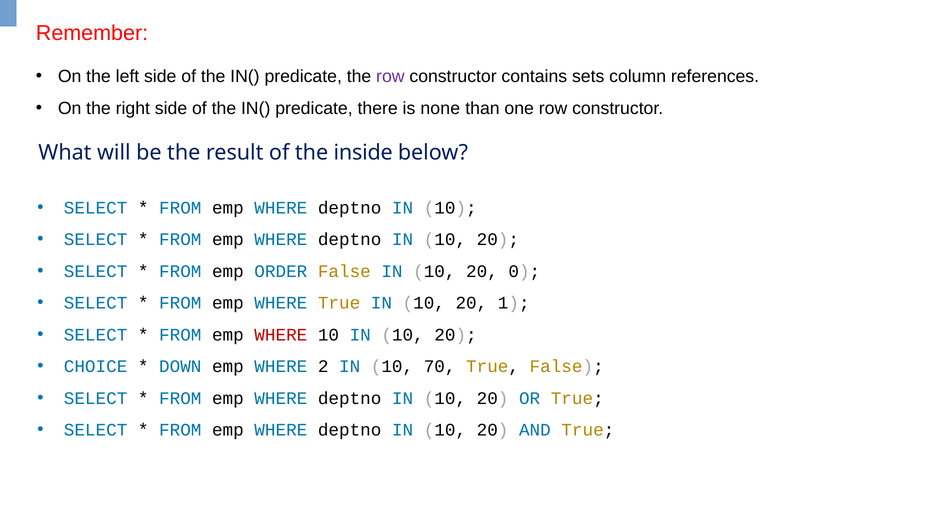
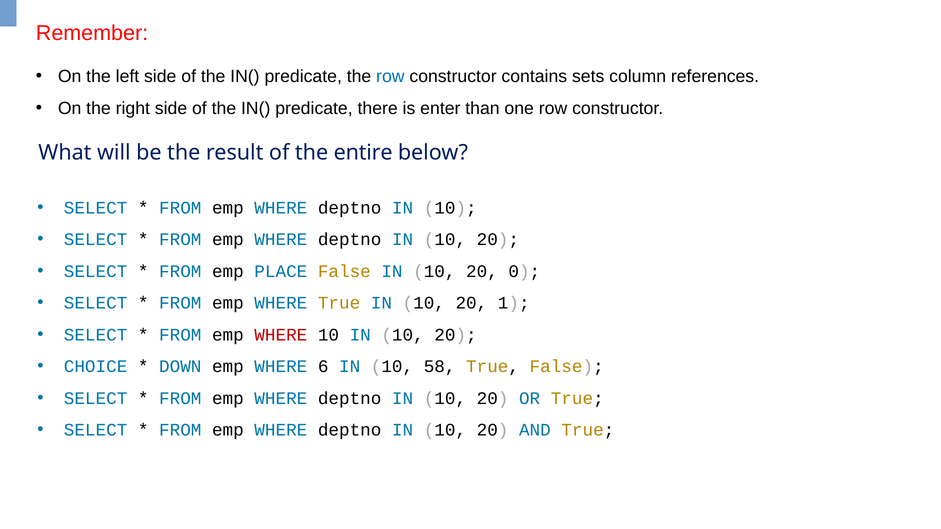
row colour: purple -> blue (390, 77)
none: none -> enter (440, 108)
inside: inside -> entire (363, 153)
ORDER: ORDER -> PLACE (281, 272)
2: 2 -> 6 (323, 367)
70: 70 -> 58 (440, 367)
